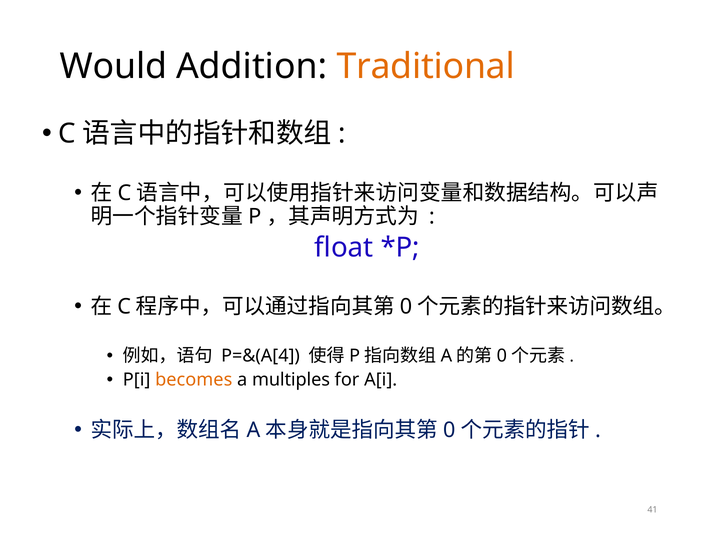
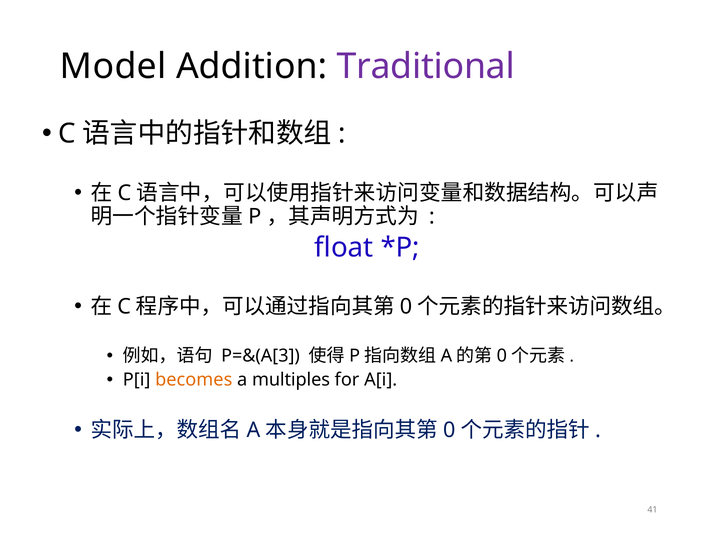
Would: Would -> Model (113, 66)
Traditional colour: orange -> purple (426, 66)
P=&(A[4: P=&(A[4 -> P=&(A[3 (261, 356)
